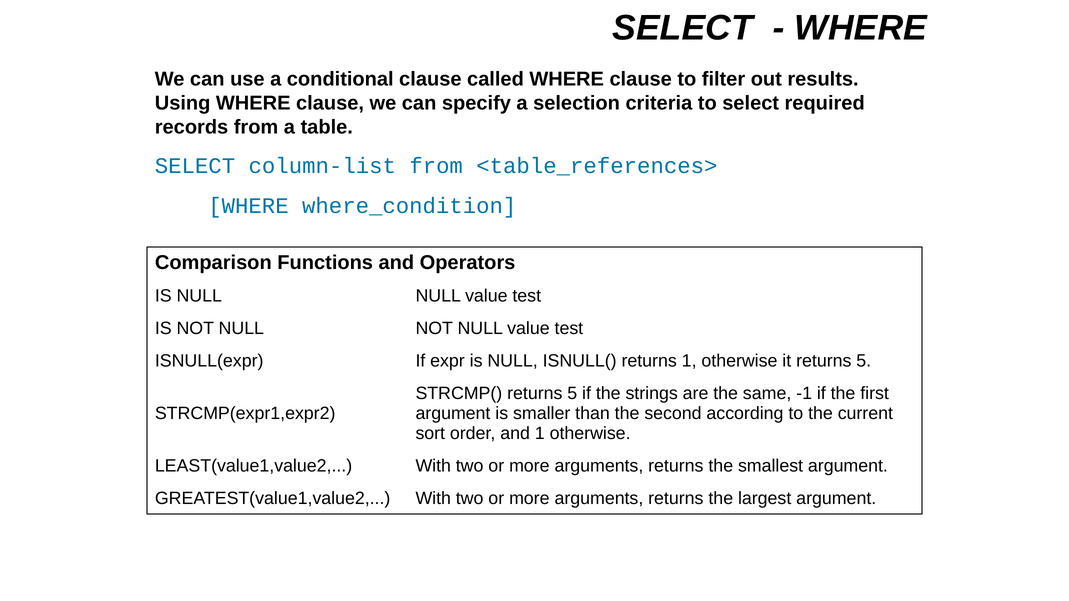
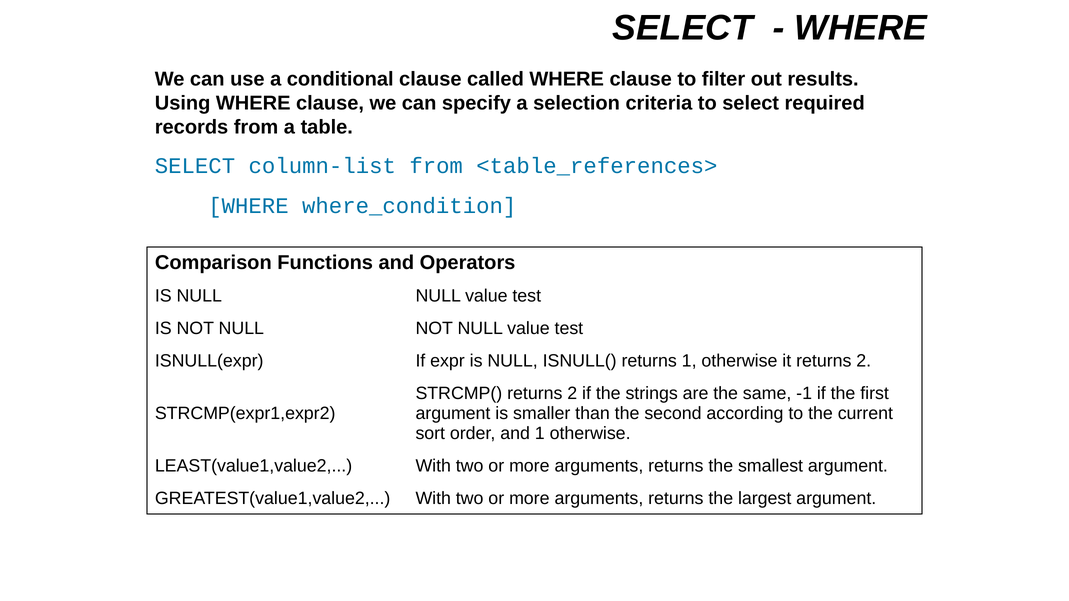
it returns 5: 5 -> 2 (864, 361)
STRCMP( returns 5: 5 -> 2 (572, 394)
